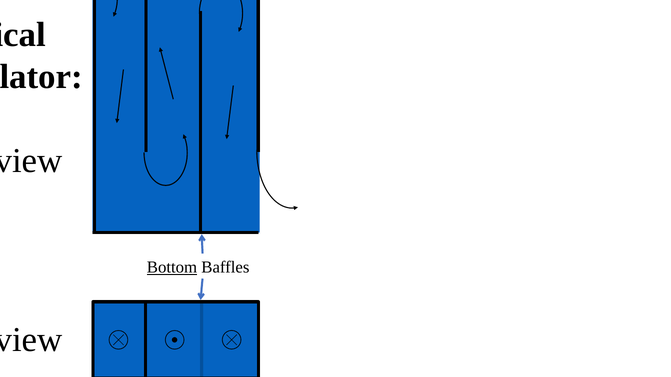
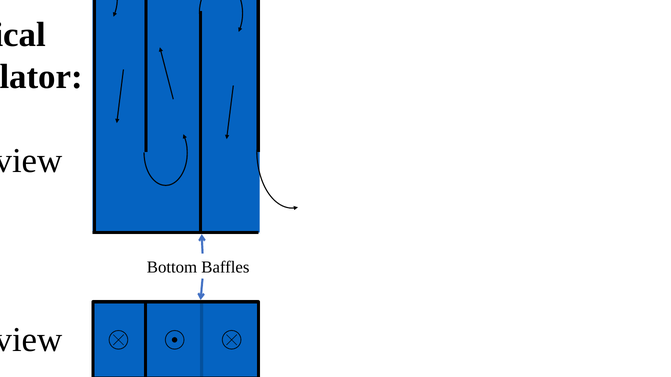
Bottom underline: present -> none (172, 268)
